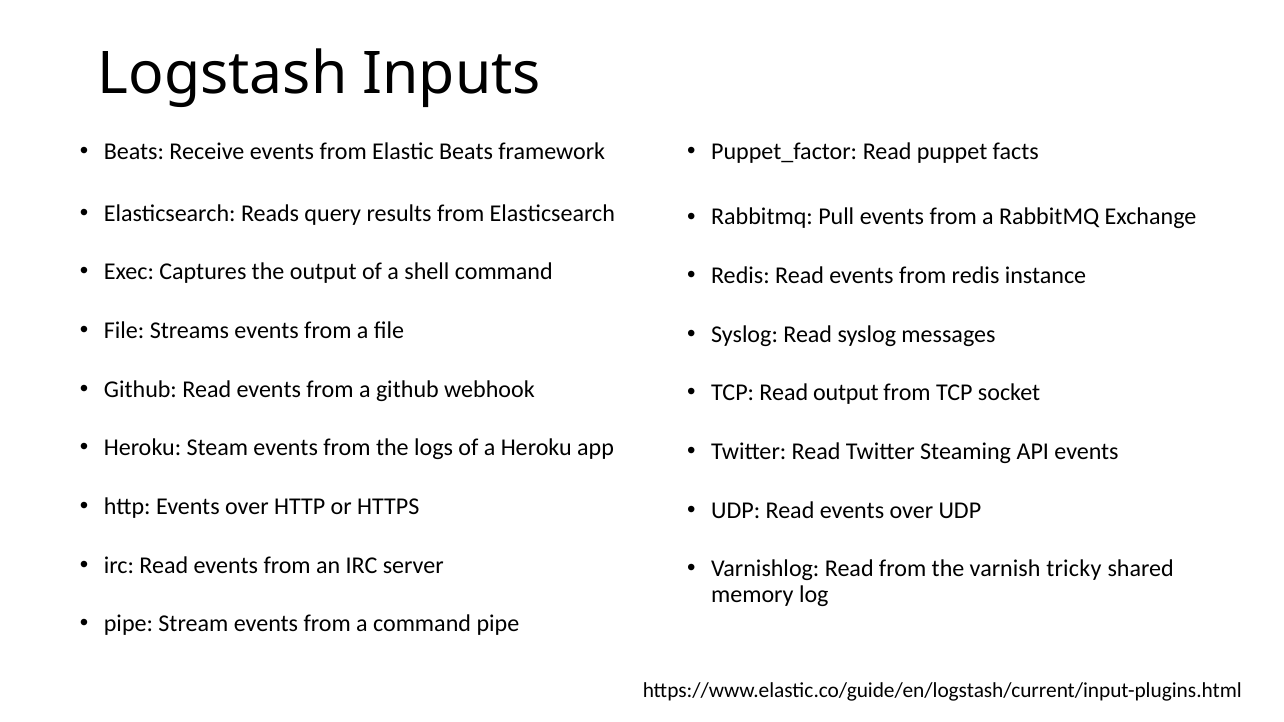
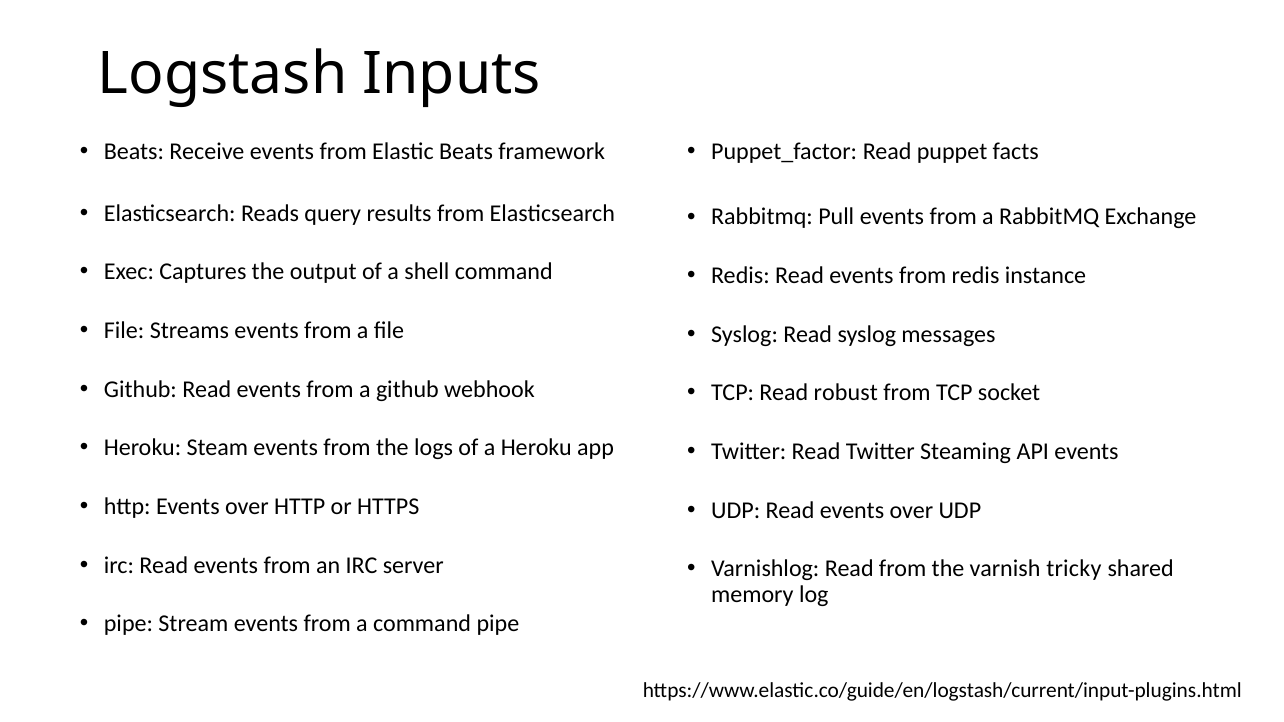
Read output: output -> robust (846, 393)
